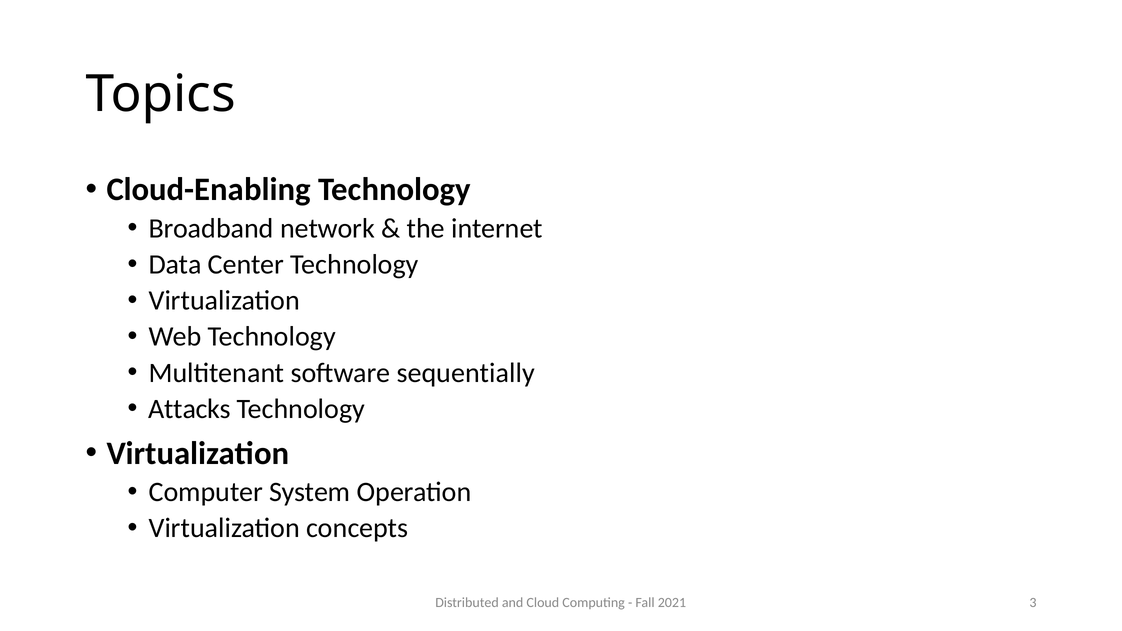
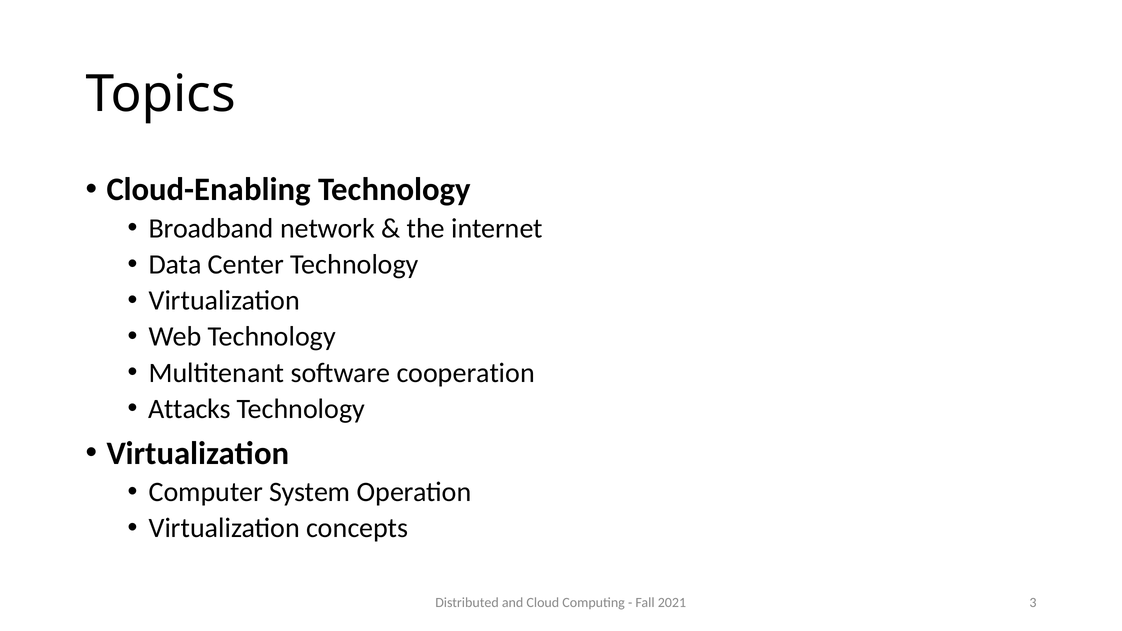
sequentially: sequentially -> cooperation (466, 373)
